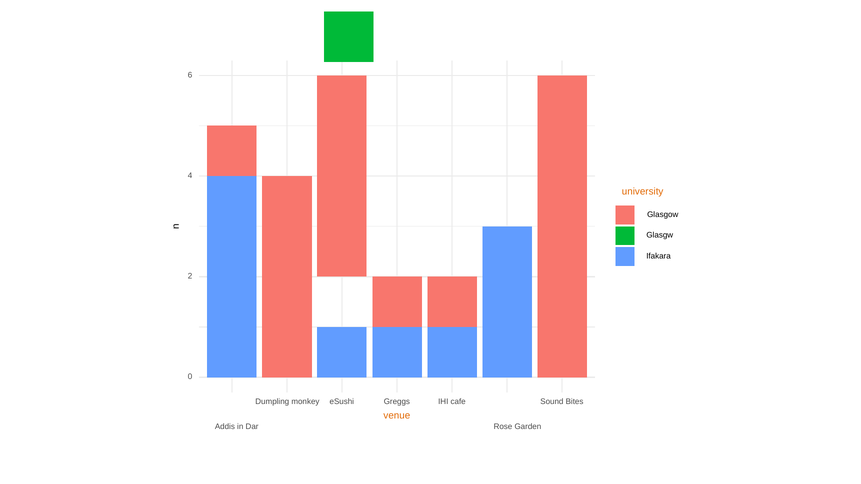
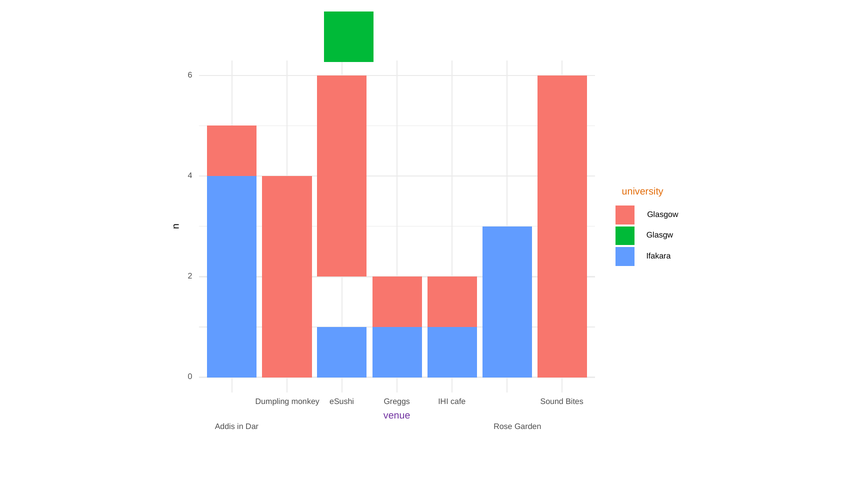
venue colour: orange -> purple (397, 416)
